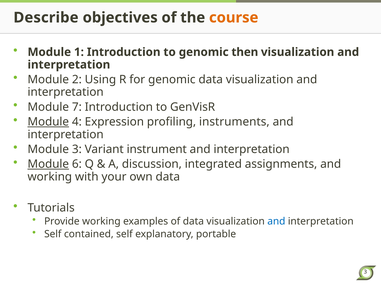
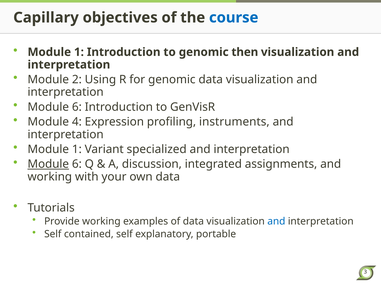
Describe: Describe -> Capillary (46, 18)
course colour: orange -> blue (234, 18)
7: 7 -> 6 (77, 107)
Module underline: present -> none (48, 122)
3: 3 -> 1 (77, 149)
instrument: instrument -> specialized (157, 149)
